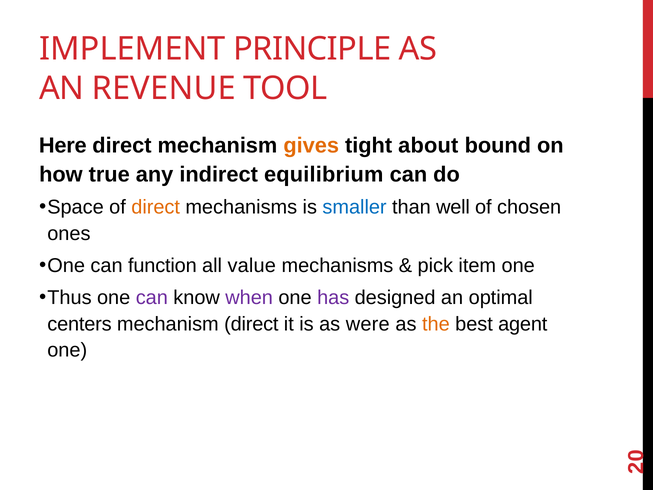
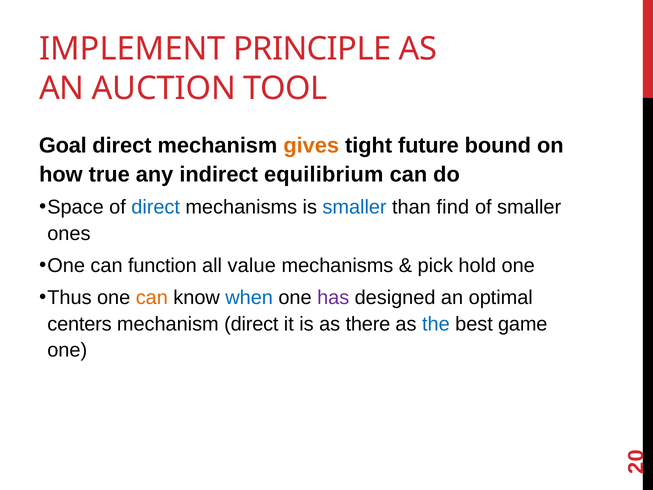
REVENUE: REVENUE -> AUCTION (164, 88)
Here: Here -> Goal (63, 146)
about: about -> future (428, 146)
direct colour: orange -> blue (156, 207)
well: well -> find (453, 207)
of chosen: chosen -> smaller (529, 207)
item: item -> hold (477, 266)
can colour: purple -> orange (152, 298)
when colour: purple -> blue (249, 298)
were: were -> there (368, 324)
the colour: orange -> blue (436, 324)
agent: agent -> game (523, 324)
